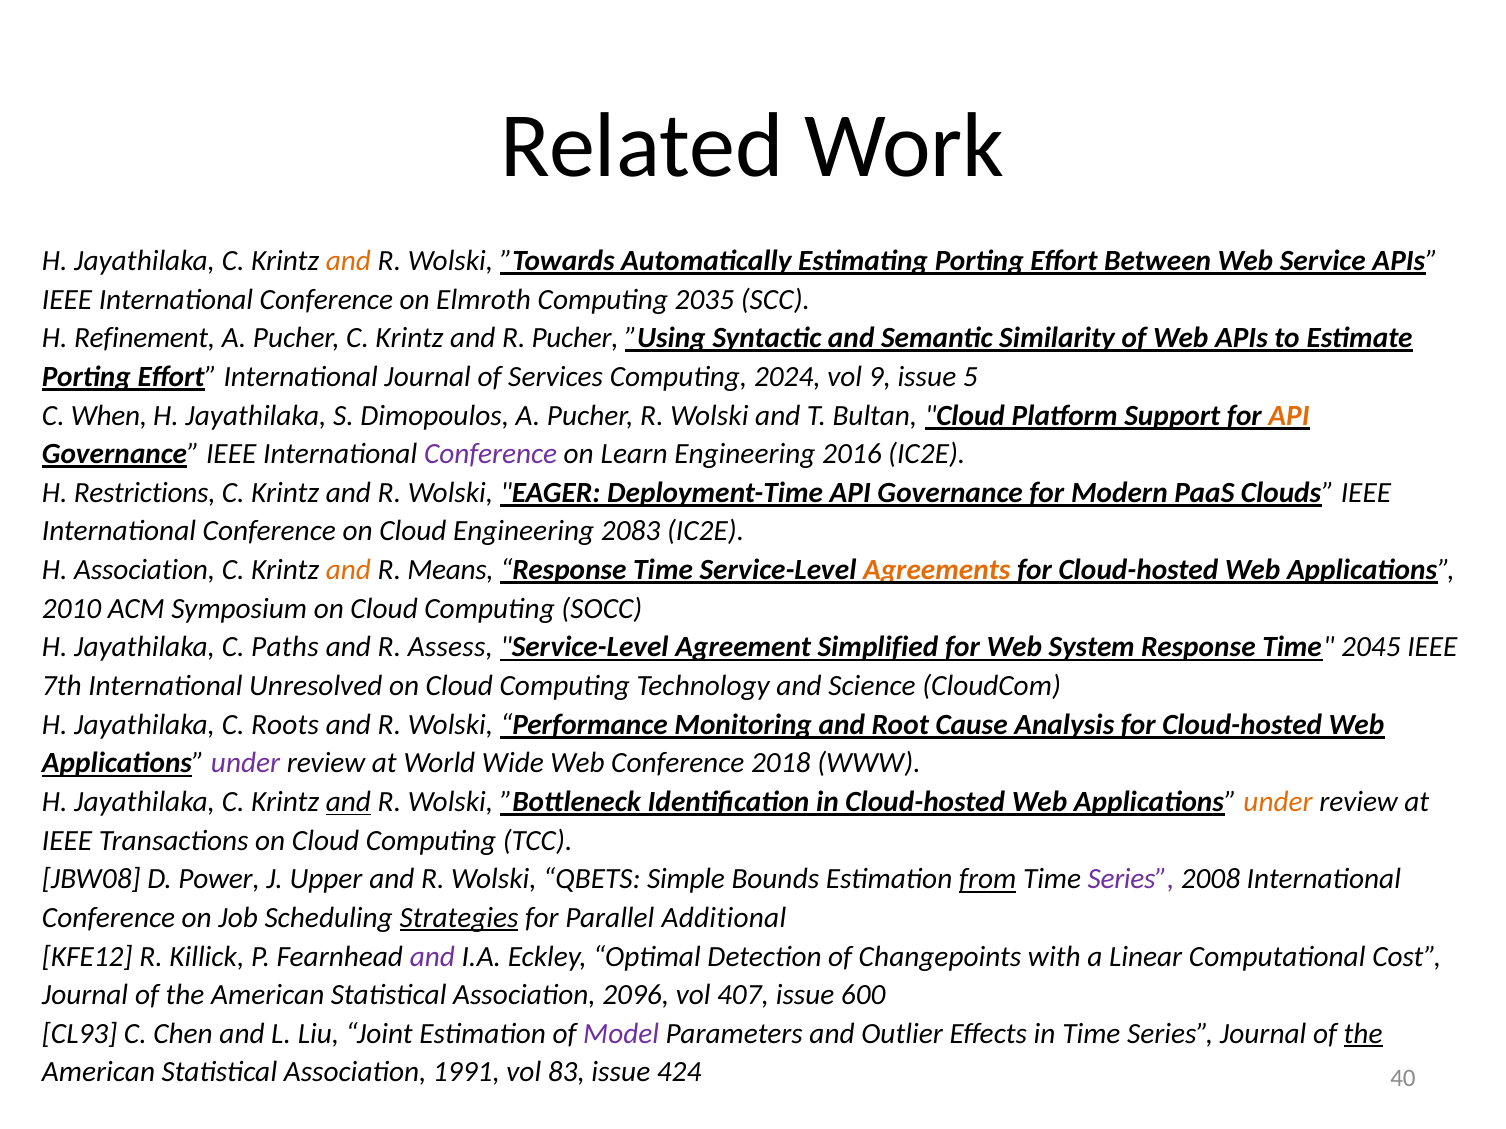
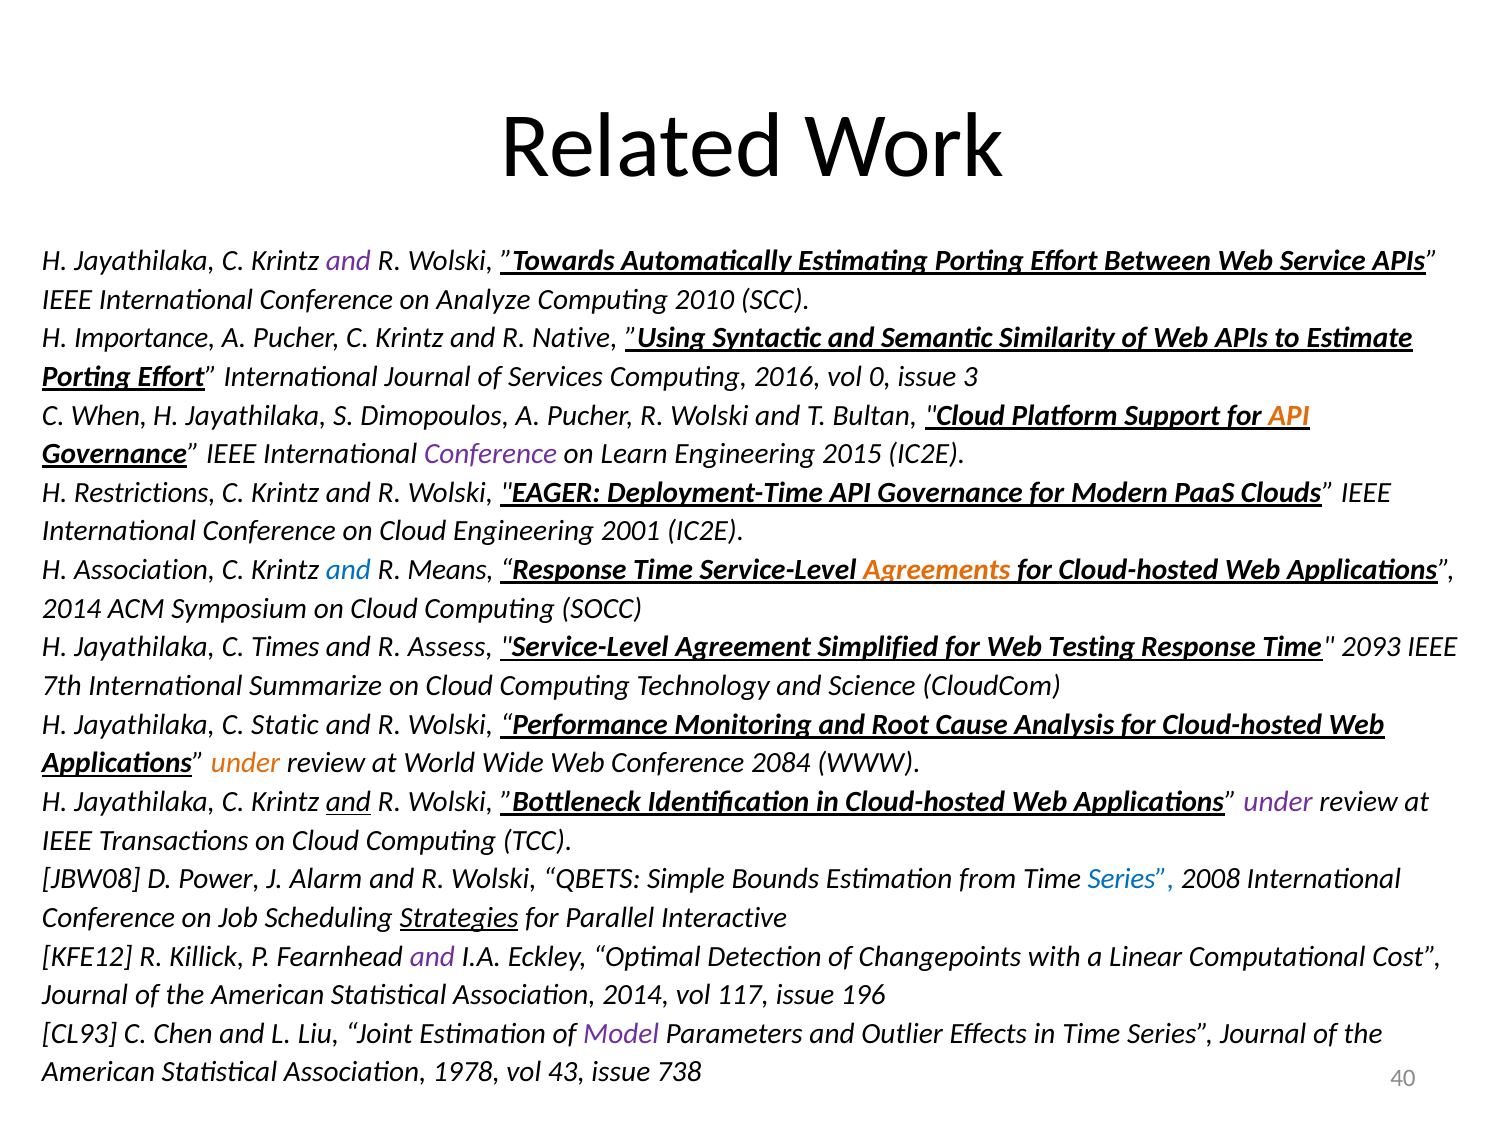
and colour: orange -> purple (348, 261)
Elmroth: Elmroth -> Analyze (484, 300)
2035: 2035 -> 2010 (704, 300)
Refinement: Refinement -> Importance (145, 338)
R Pucher: Pucher -> Native (575, 338)
2024: 2024 -> 2016 (787, 377)
9: 9 -> 0 (880, 377)
5: 5 -> 3 (970, 377)
2016: 2016 -> 2015 (852, 454)
2083: 2083 -> 2001 (631, 532)
and colour: orange -> blue (348, 570)
2010: 2010 -> 2014 (72, 609)
Paths: Paths -> Times (285, 648)
System: System -> Testing (1092, 648)
2045: 2045 -> 2093 (1371, 648)
Unresolved: Unresolved -> Summarize (316, 686)
Roots: Roots -> Static (285, 725)
under colour: purple -> orange (246, 763)
2018: 2018 -> 2084 (781, 763)
under colour: orange -> purple (1278, 802)
Upper: Upper -> Alarm (326, 879)
from underline: present -> none (988, 879)
Series colour: purple -> blue (1131, 879)
Additional: Additional -> Interactive (724, 918)
Association 2096: 2096 -> 2014 (636, 995)
407: 407 -> 117 (743, 995)
600: 600 -> 196 (863, 995)
the underline: present -> none (1363, 1034)
1991: 1991 -> 1978 (466, 1073)
83: 83 -> 43 (566, 1073)
424: 424 -> 738 (679, 1073)
